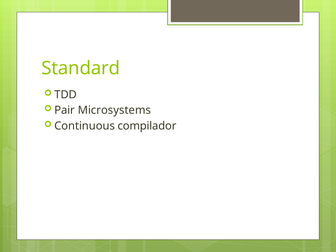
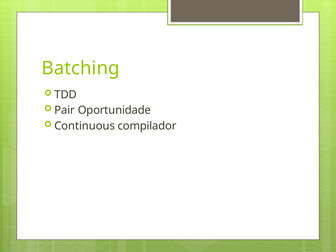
Standard: Standard -> Batching (81, 68)
Microsystems: Microsystems -> Oportunidade (114, 110)
